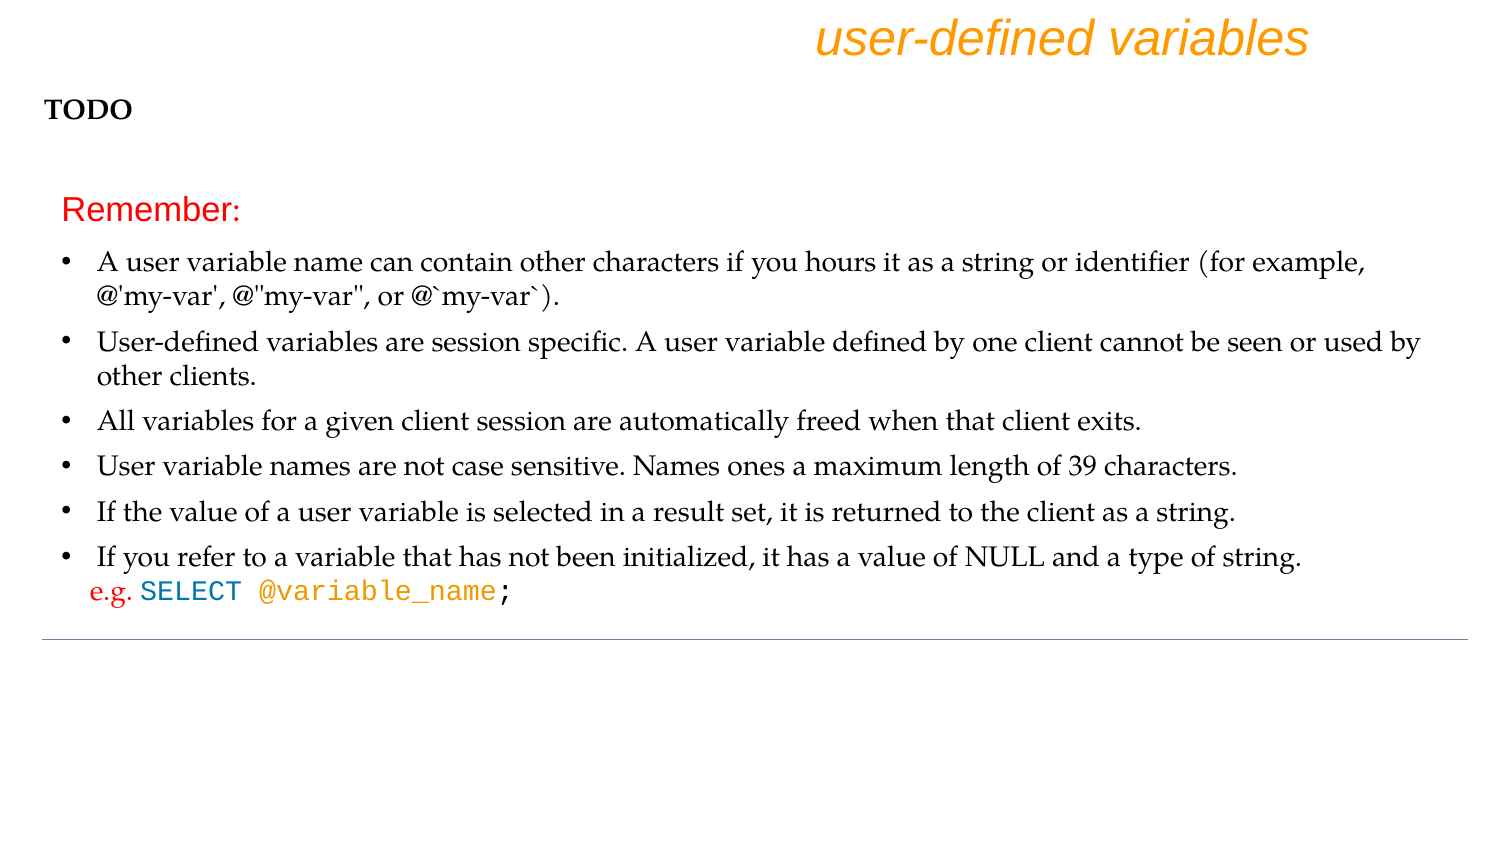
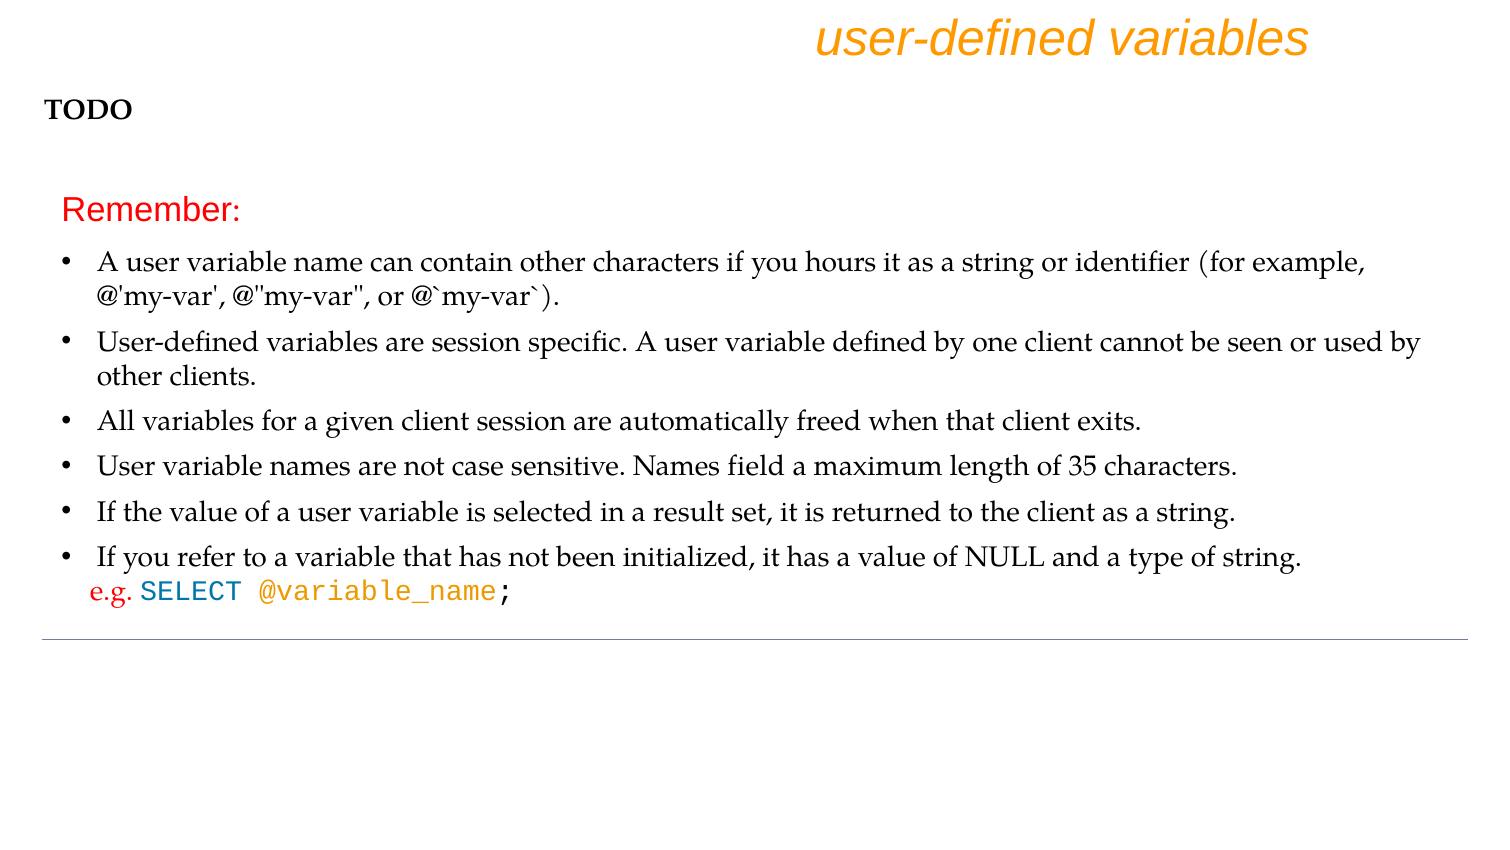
ones: ones -> field (756, 466)
39: 39 -> 35 (1083, 466)
